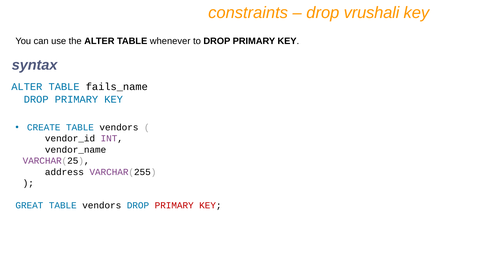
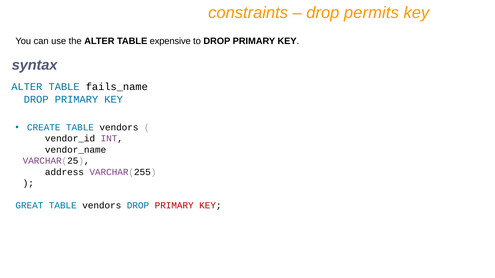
vrushali: vrushali -> permits (371, 13)
whenever: whenever -> expensive (170, 41)
